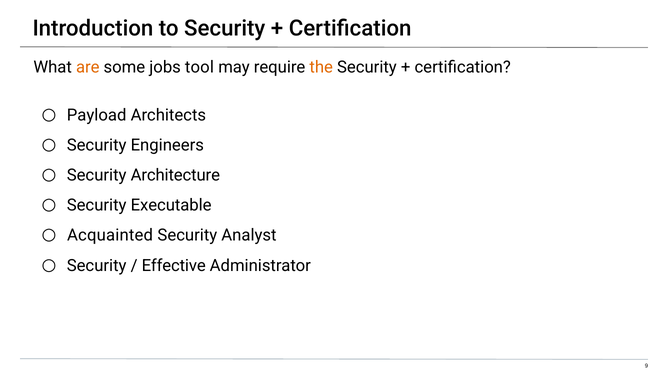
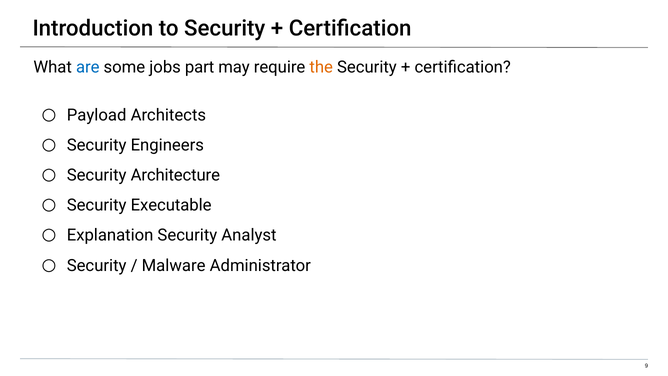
are colour: orange -> blue (88, 67)
tool: tool -> part (200, 67)
Acquainted: Acquainted -> Explanation (110, 235)
Effective: Effective -> Malware (174, 265)
